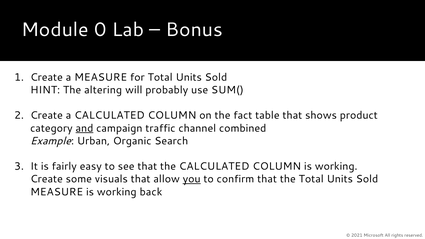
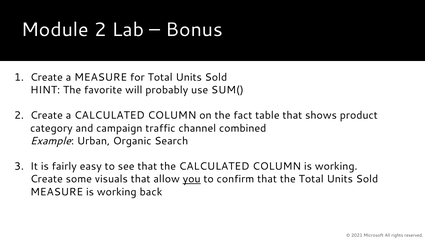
Module 0: 0 -> 2 (100, 30)
altering: altering -> favorite (103, 90)
and underline: present -> none (84, 128)
